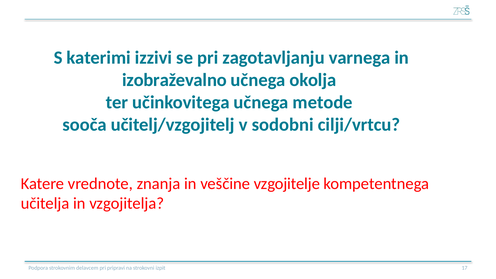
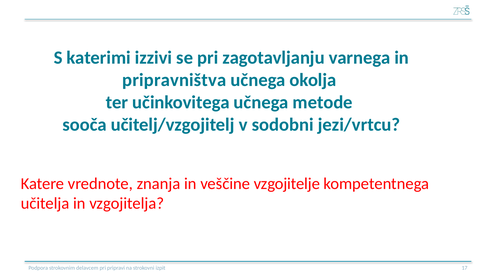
izobraževalno: izobraževalno -> pripravništva (174, 80)
cilji/vrtcu: cilji/vrtcu -> jezi/vrtcu (359, 125)
